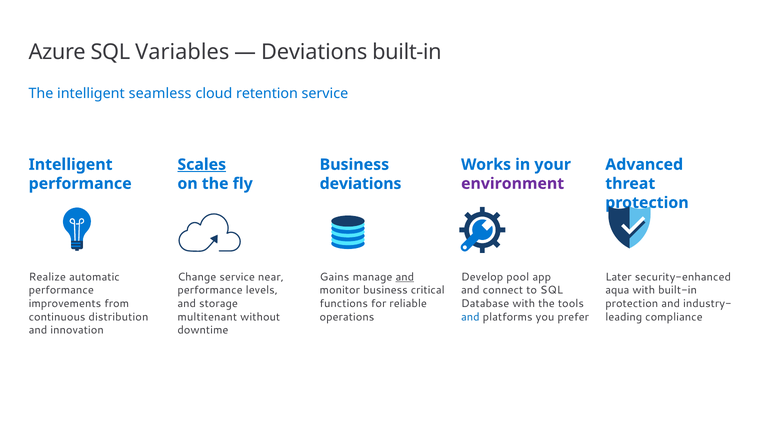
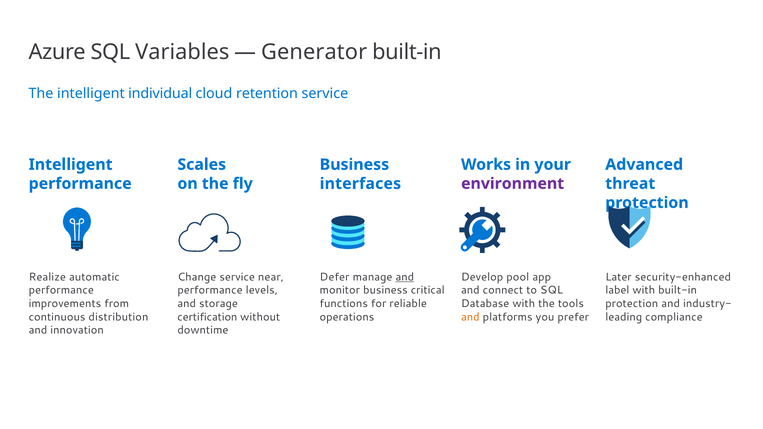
Deviations: Deviations -> Generator (314, 52)
seamless: seamless -> individual (160, 93)
Scales underline: present -> none (202, 165)
deviations: deviations -> interfaces (360, 184)
Gains: Gains -> Defer (335, 277)
aqua: aqua -> label (617, 290)
multitenant: multitenant -> certification (207, 317)
and colour: blue -> orange (470, 317)
